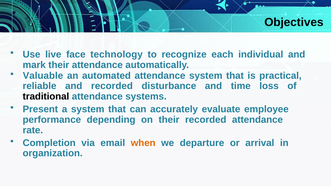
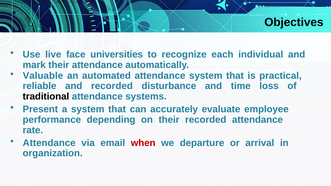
technology: technology -> universities (117, 55)
Completion: Completion -> Attendance (49, 143)
when colour: orange -> red (143, 143)
